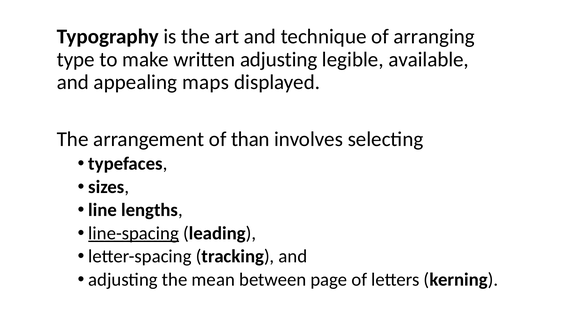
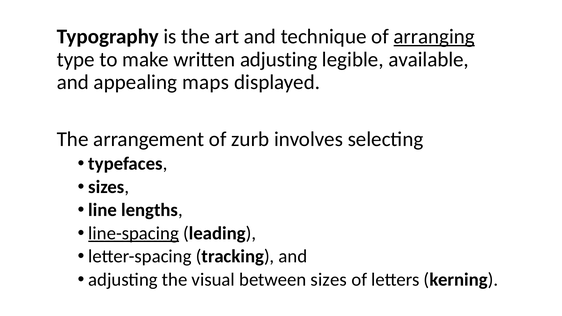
arranging underline: none -> present (434, 37)
than: than -> zurb (250, 139)
mean: mean -> visual (213, 280)
between page: page -> sizes (329, 280)
